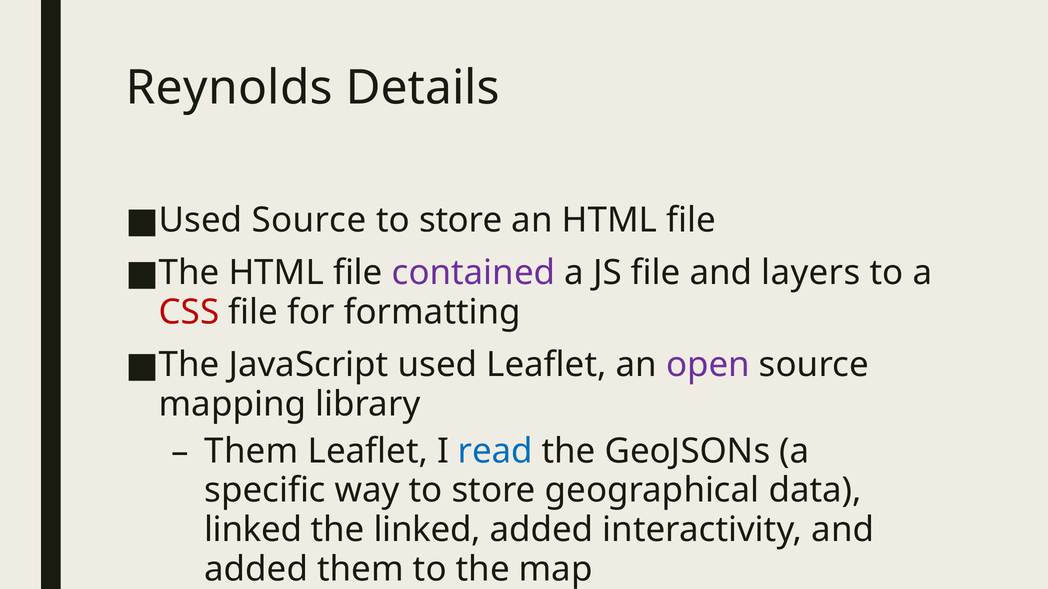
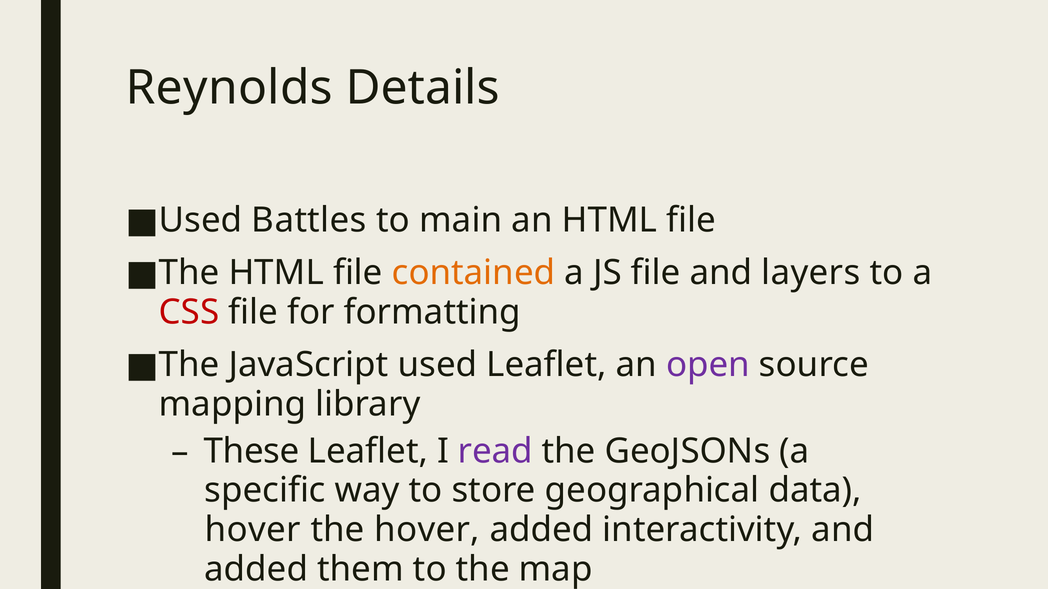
Used Source: Source -> Battles (309, 220)
store: store -> main (461, 220)
contained colour: purple -> orange (473, 273)
Them: Them -> These (252, 451)
read colour: blue -> purple (495, 451)
linked: linked -> hover (253, 530)
the linked: linked -> hover (427, 530)
